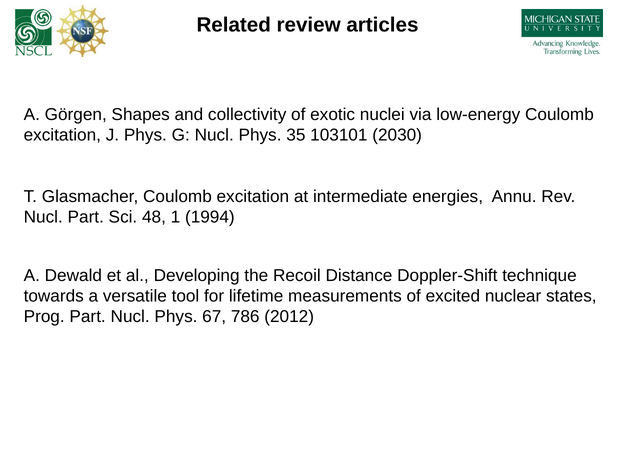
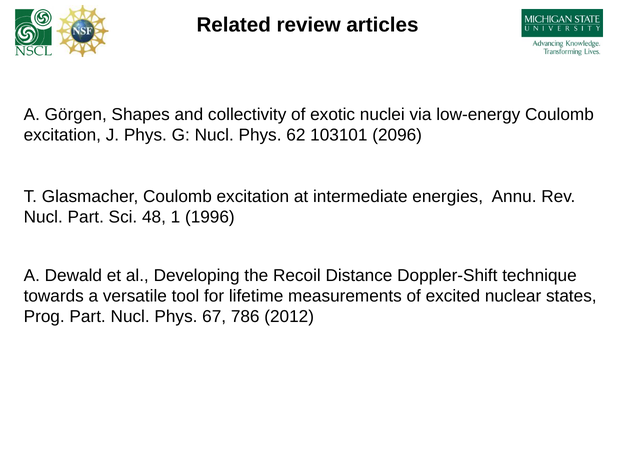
35: 35 -> 62 (296, 135)
2030: 2030 -> 2096 (397, 135)
1994: 1994 -> 1996 (210, 218)
